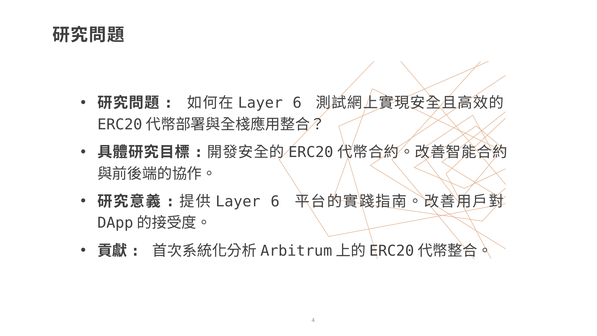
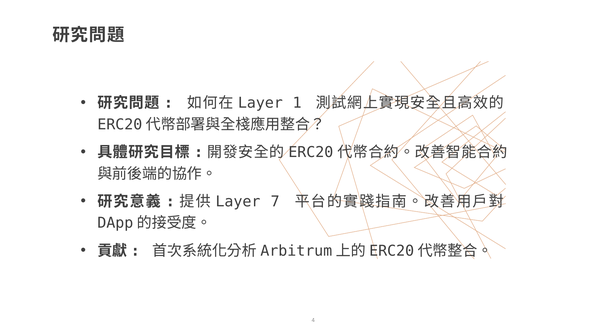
6: 6 -> 1 (297, 103)
6: 6 -> 7 (275, 201)
